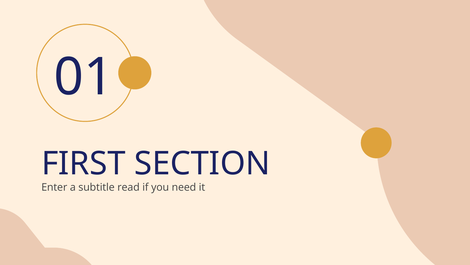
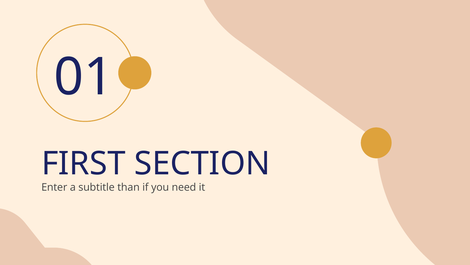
read: read -> than (129, 187)
